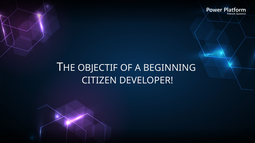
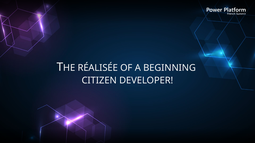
OBJECTIF: OBJECTIF -> RÉALISÉE (98, 68)
